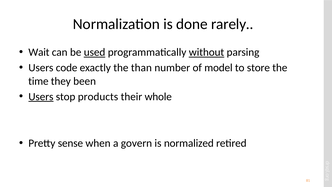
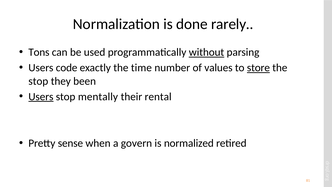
Wait: Wait -> Tons (39, 52)
used underline: present -> none (95, 52)
than: than -> time (141, 68)
model: model -> values (218, 68)
store underline: none -> present (258, 68)
time: time -> stop (38, 81)
products: products -> mentally (98, 97)
whole: whole -> rental (158, 97)
